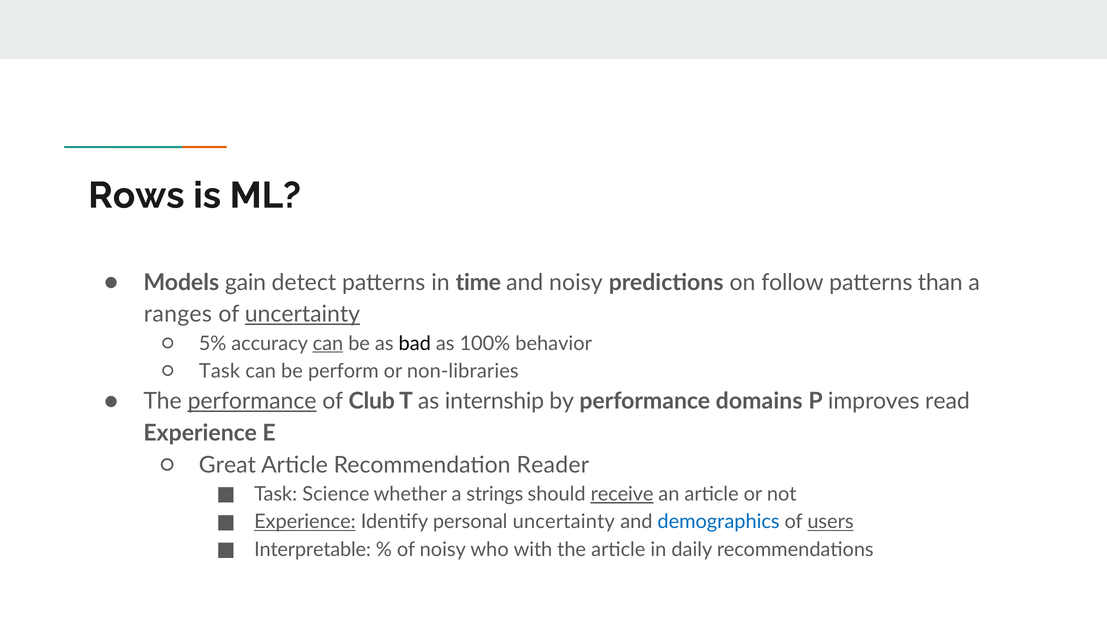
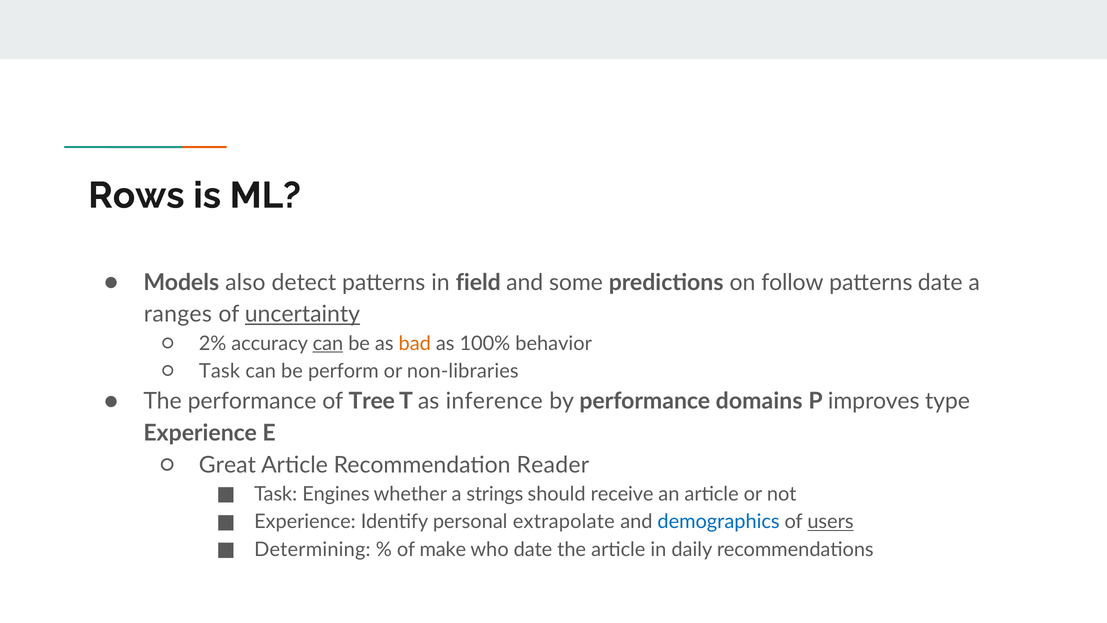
gain: gain -> also (245, 282)
time: time -> field (478, 282)
and noisy: noisy -> some (576, 282)
patterns than: than -> date (940, 282)
5%: 5% -> 2% (213, 343)
bad colour: black -> orange (415, 343)
performance underline: present -> none (252, 401)
Club: Club -> Tree (372, 401)
internship: internship -> inference (494, 401)
read: read -> type (948, 401)
Science: Science -> Engines (336, 494)
receive underline: present -> none (622, 494)
Experience underline: present -> none (305, 522)
personal uncertainty: uncertainty -> extrapolate (564, 522)
Interpretable: Interpretable -> Determining (312, 549)
of noisy: noisy -> make (443, 549)
who with: with -> date (533, 549)
